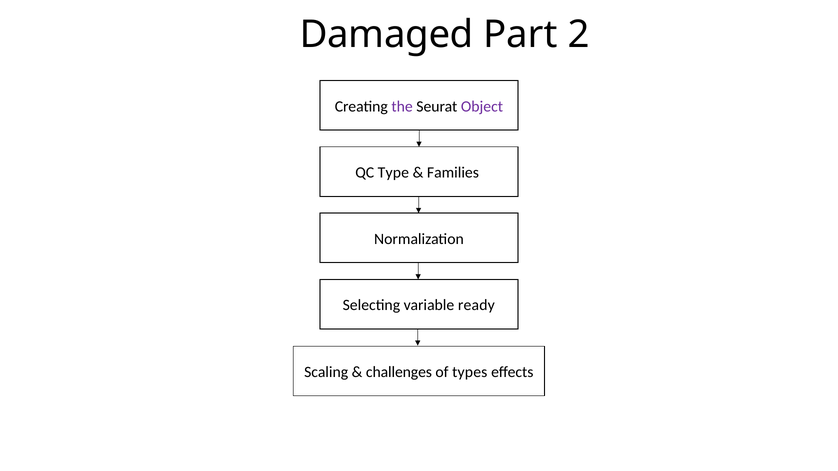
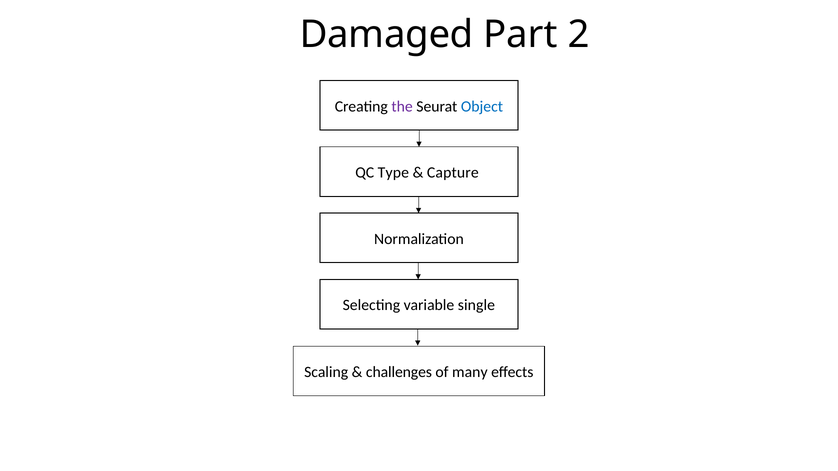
Object colour: purple -> blue (482, 107)
Families: Families -> Capture (453, 173)
ready: ready -> single (476, 305)
types: types -> many (470, 372)
